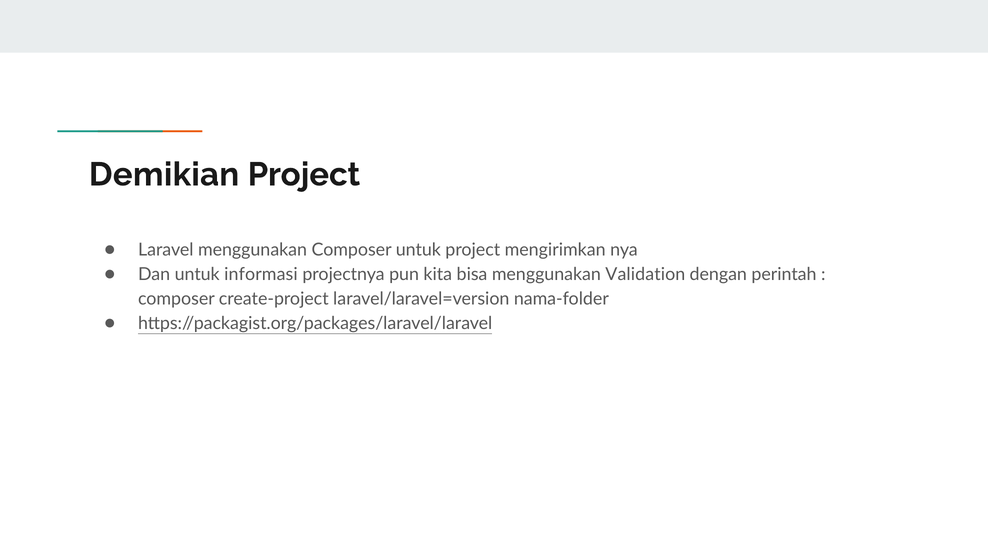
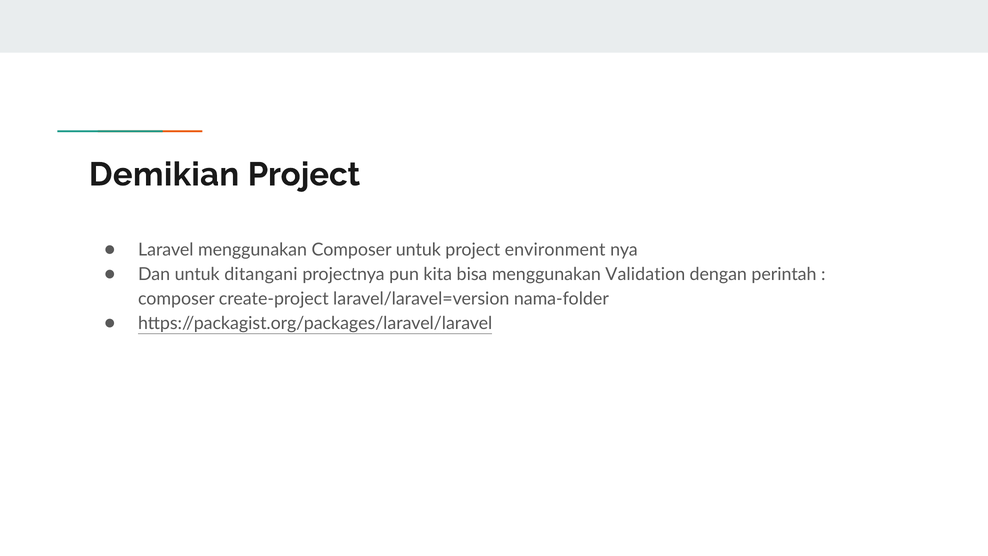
mengirimkan: mengirimkan -> environment (555, 250)
informasi: informasi -> ditangani (261, 274)
